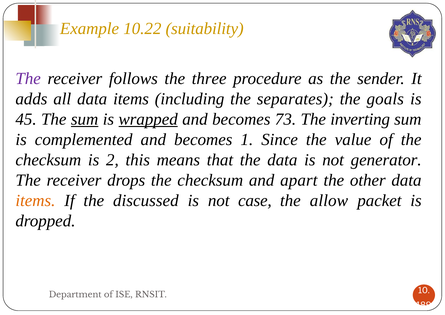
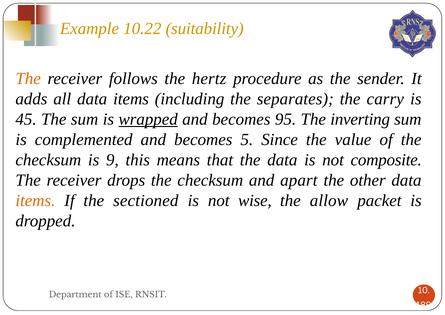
The colour: purple -> orange (28, 79)
three: three -> hertz (209, 79)
goals: goals -> carry (385, 99)
sum underline: present -> none (85, 119)
73: 73 -> 95 (286, 119)
1: 1 -> 5 (247, 140)
2: 2 -> 9 (112, 160)
generator: generator -> composite (386, 160)
discussed: discussed -> sectioned (146, 200)
case: case -> wise (255, 200)
